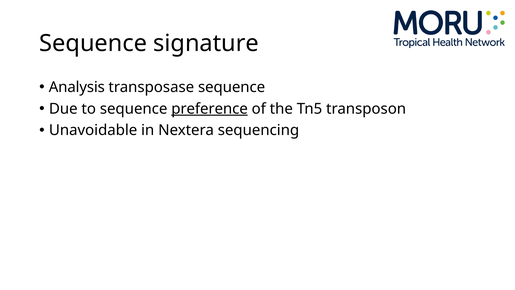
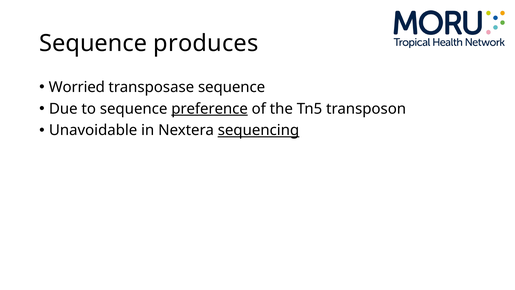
signature: signature -> produces (206, 43)
Analysis: Analysis -> Worried (77, 87)
sequencing underline: none -> present (258, 130)
